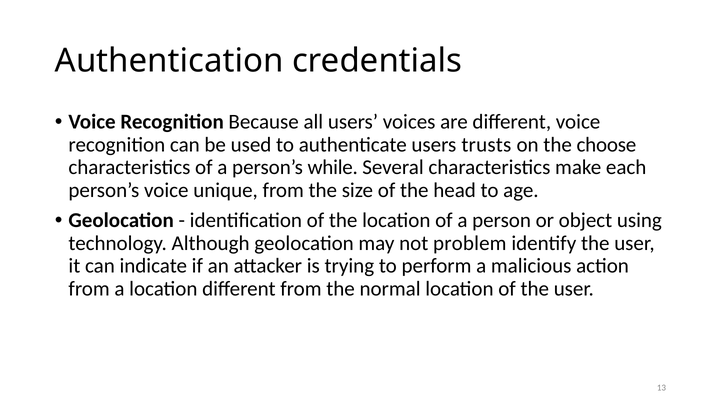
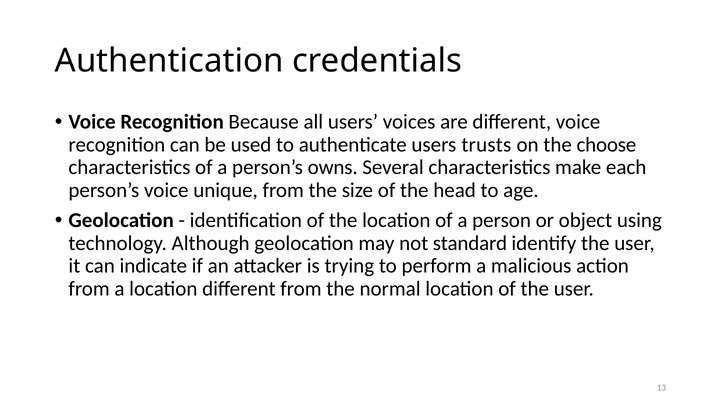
while: while -> owns (333, 167)
problem: problem -> standard (470, 243)
